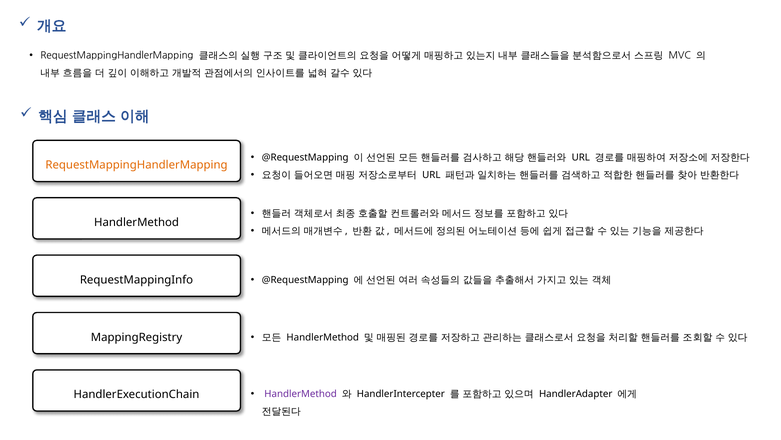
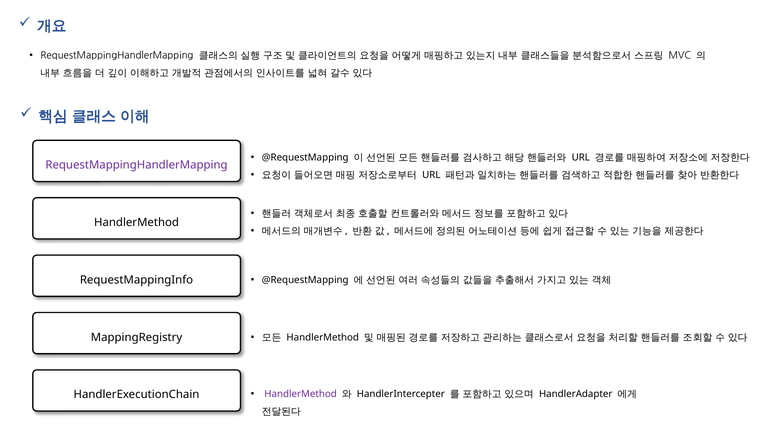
RequestMappingHandlerMapping colour: orange -> purple (137, 165)
